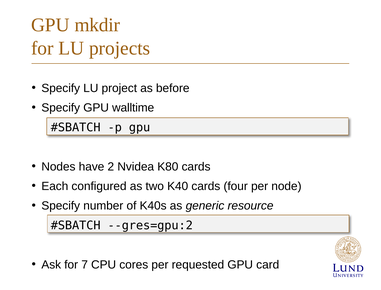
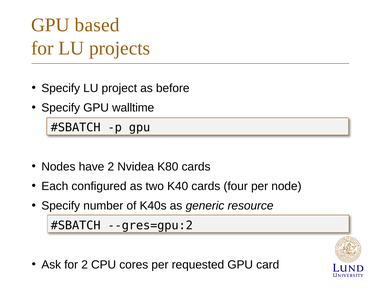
mkdir: mkdir -> based (97, 25)
for 7: 7 -> 2 (85, 264)
